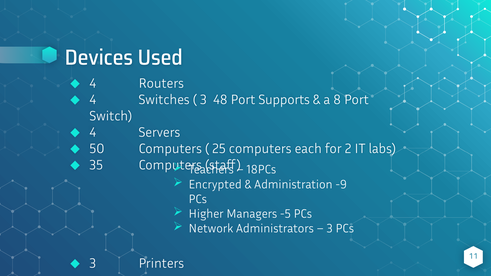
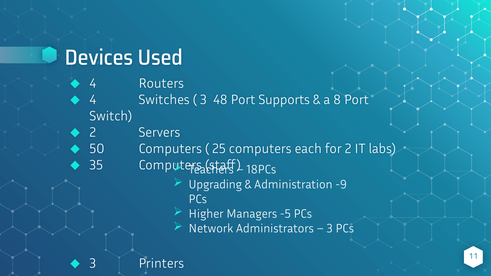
4: 4 -> 2 (93, 132)
Encrypted: Encrypted -> Upgrading (215, 184)
